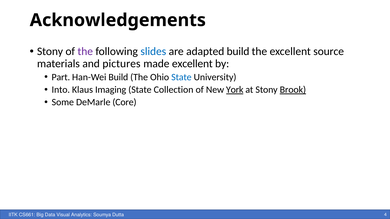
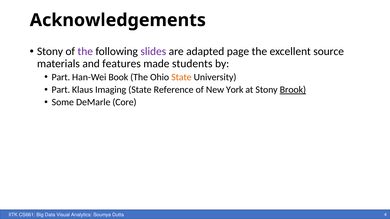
slides colour: blue -> purple (153, 52)
adapted build: build -> page (238, 52)
pictures: pictures -> features (122, 64)
made excellent: excellent -> students (192, 64)
Han-Wei Build: Build -> Book (118, 77)
State colour: blue -> orange (181, 77)
Into: Into -> Part (61, 90)
Collection: Collection -> Reference (174, 90)
York underline: present -> none (235, 90)
